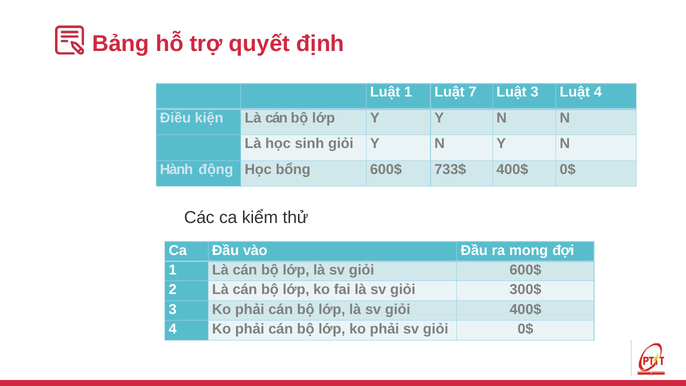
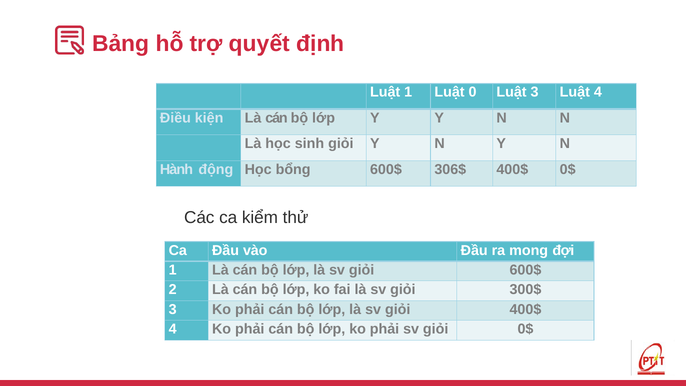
7: 7 -> 0 (473, 92)
733$: 733$ -> 306$ (450, 169)
